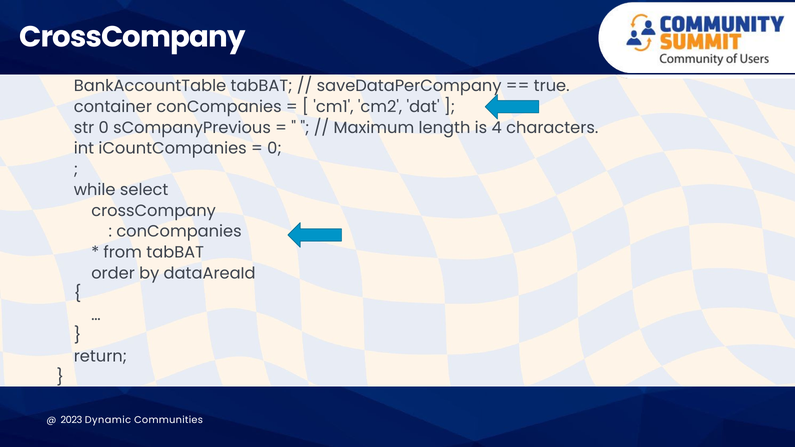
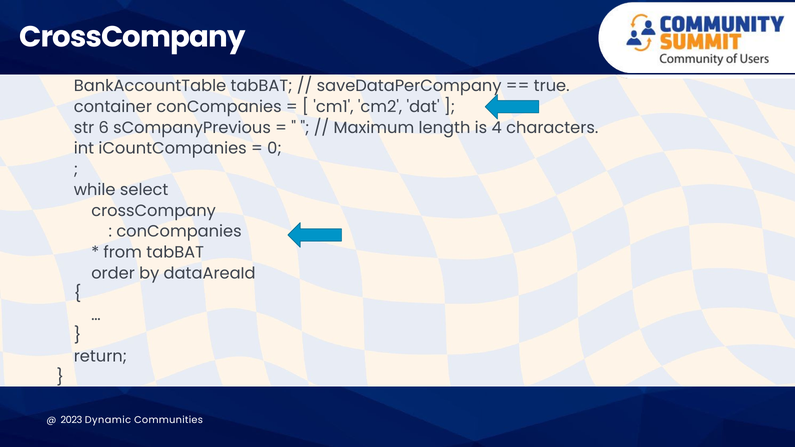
str 0: 0 -> 6 (104, 128)
